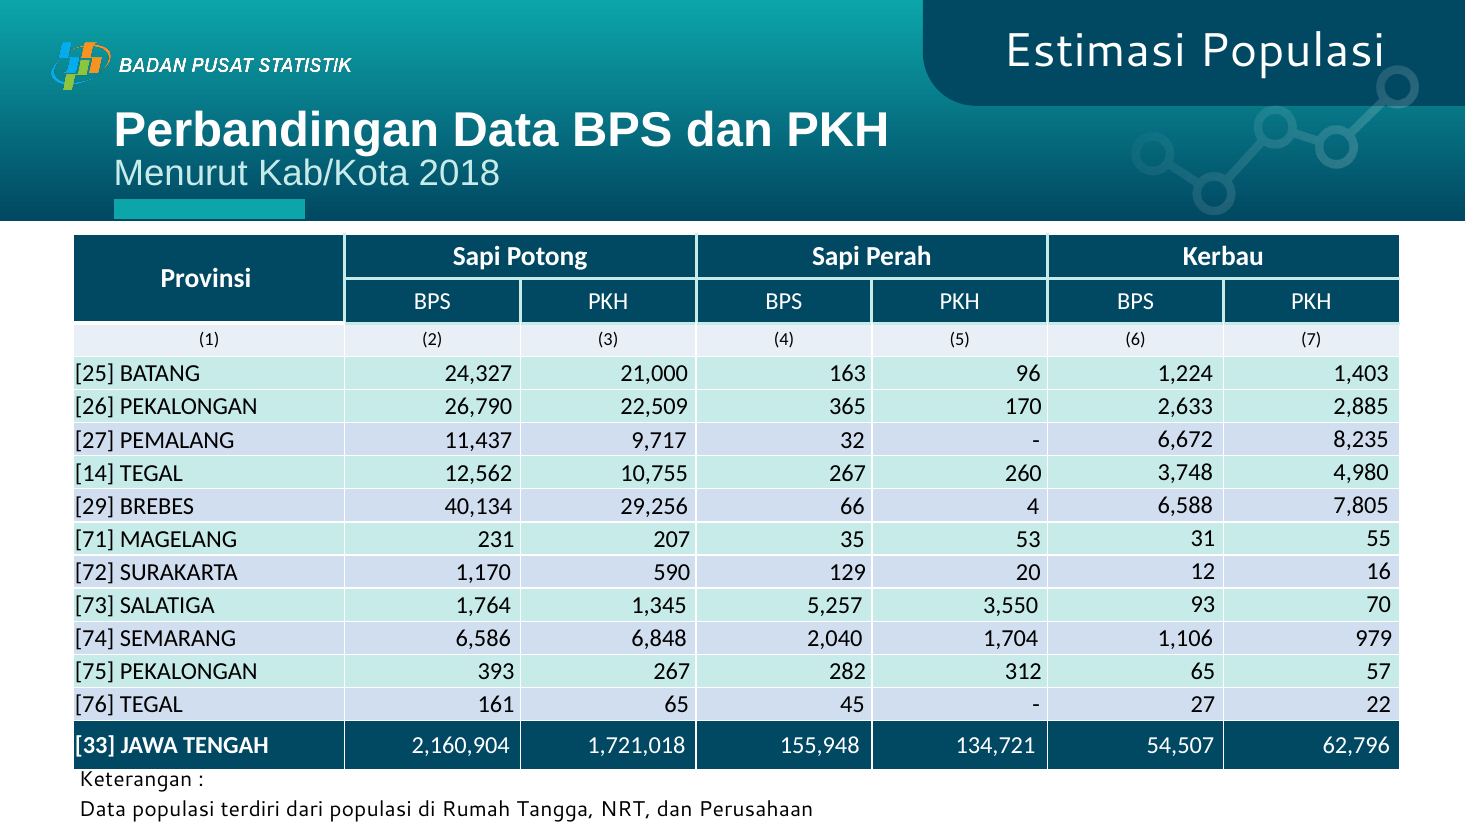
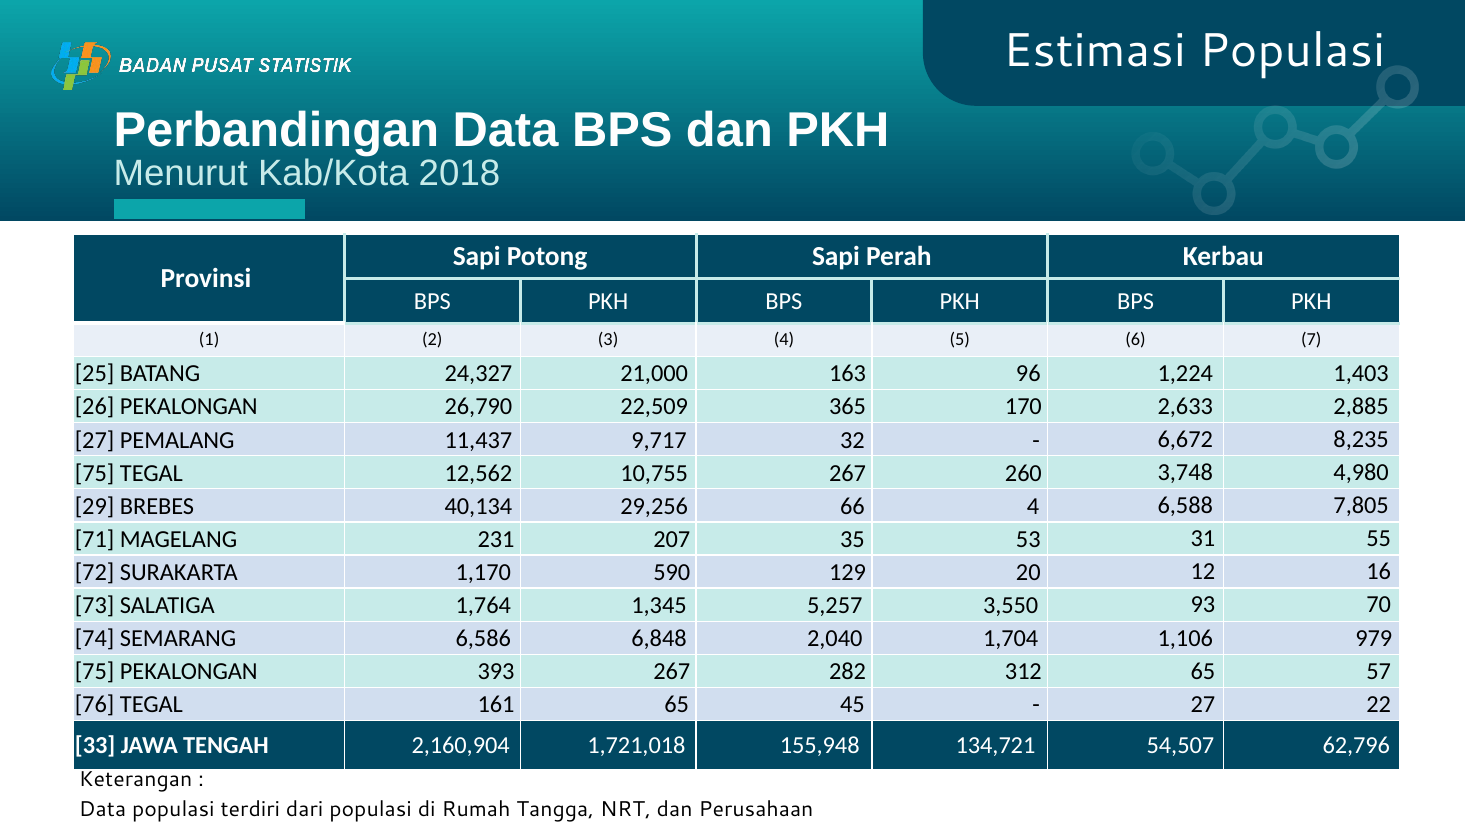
14: 14 -> 75 (95, 473)
